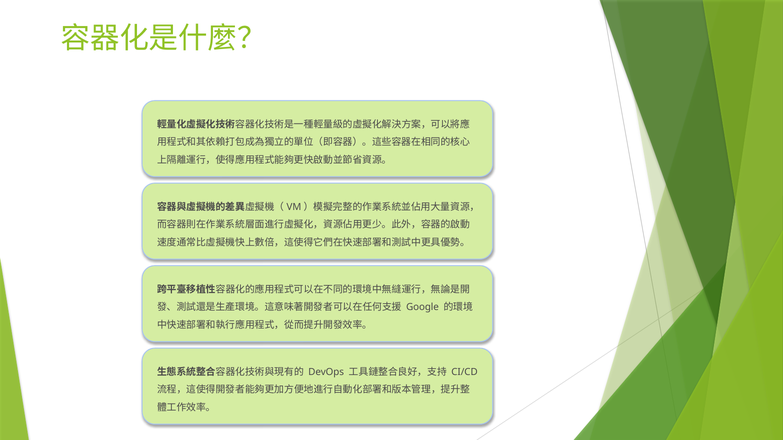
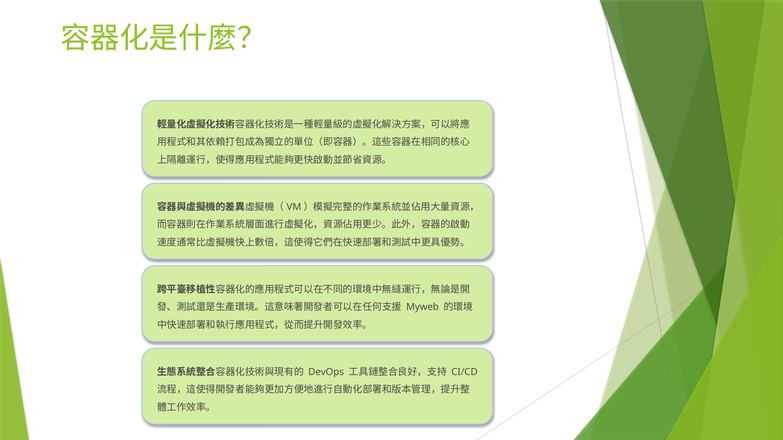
Google: Google -> Myweb (422, 308)
